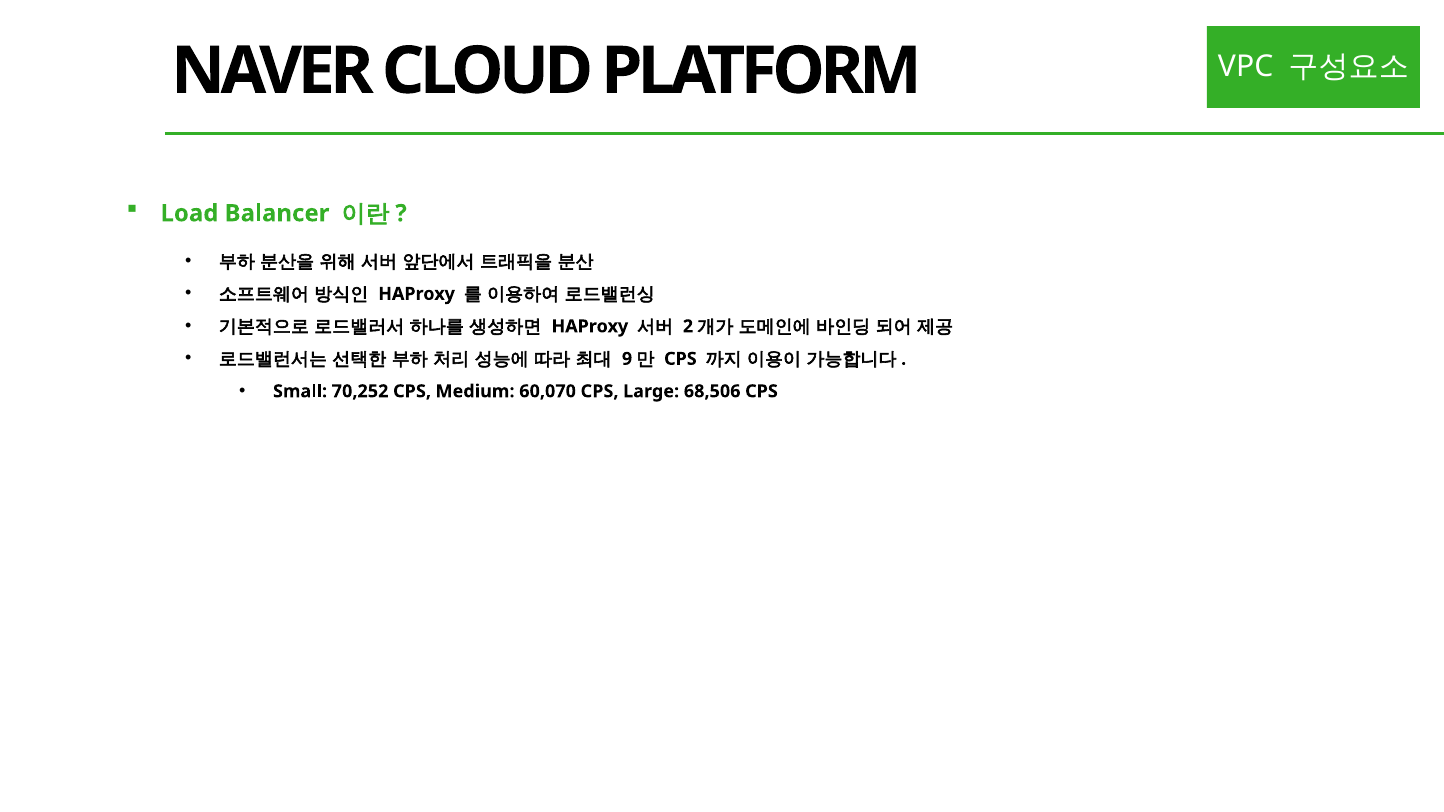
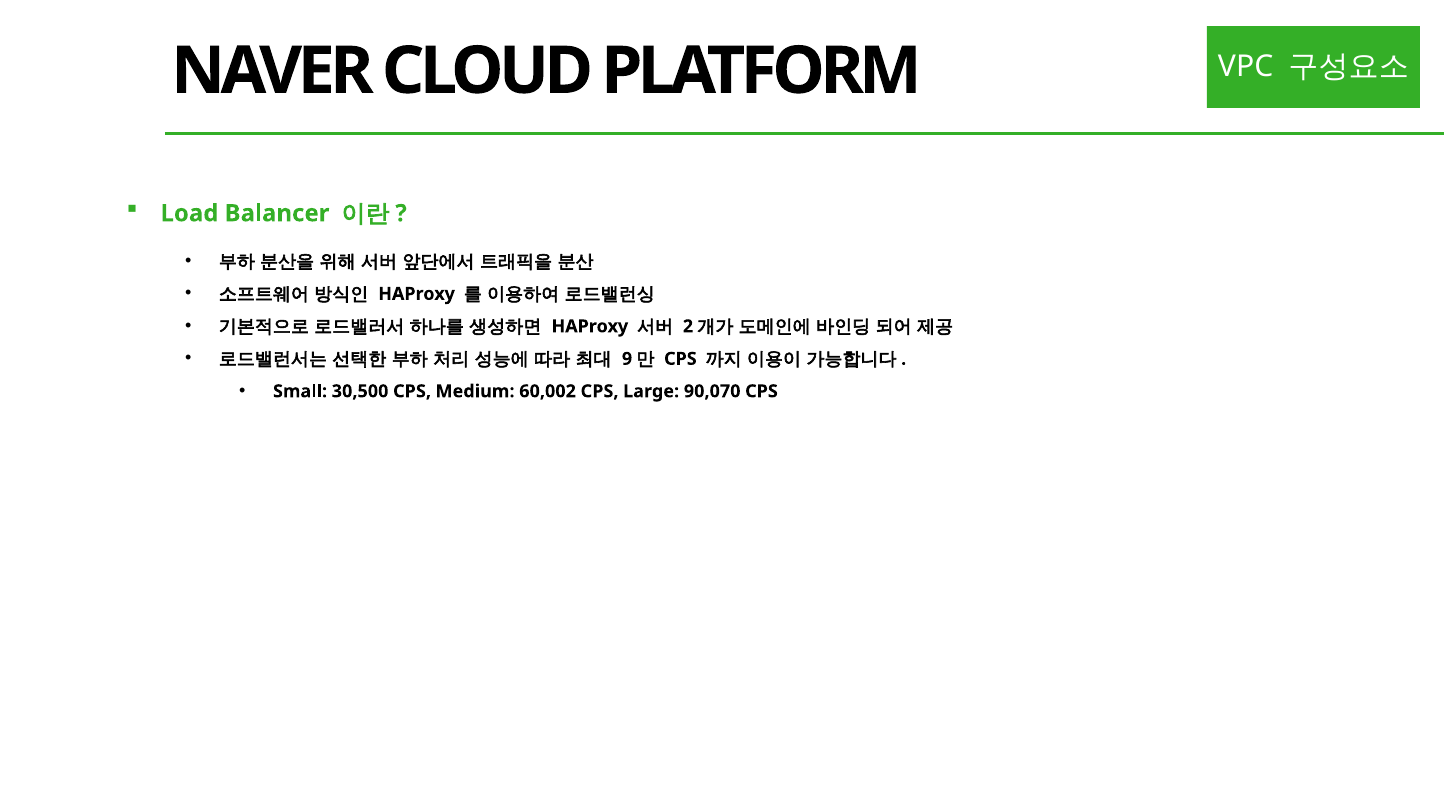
70,252: 70,252 -> 30,500 (360, 391)
60,070: 60,070 -> 60,002 (548, 391)
68,506: 68,506 -> 90,070 (712, 391)
